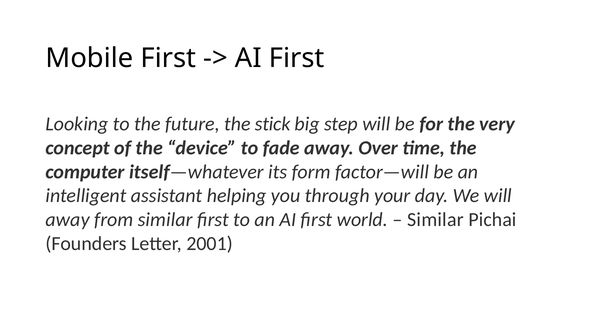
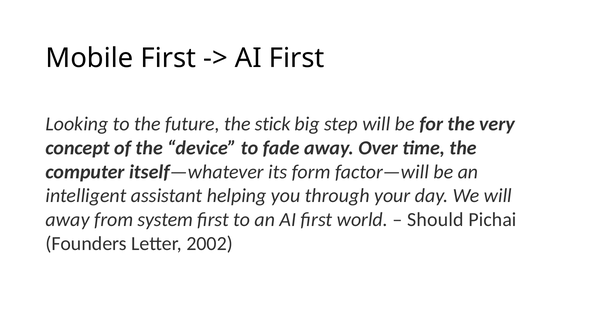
from similar: similar -> system (165, 220)
Similar: Similar -> Should (435, 220)
2001: 2001 -> 2002 (210, 244)
